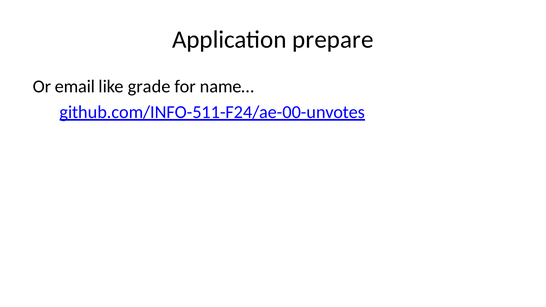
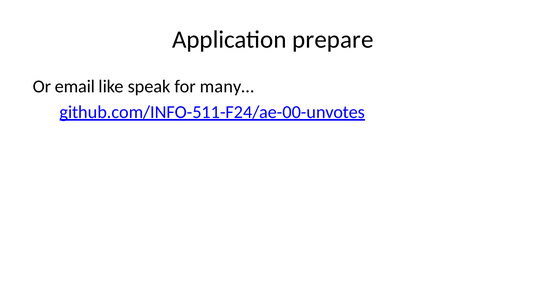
grade: grade -> speak (149, 87)
name…: name… -> many… (227, 87)
